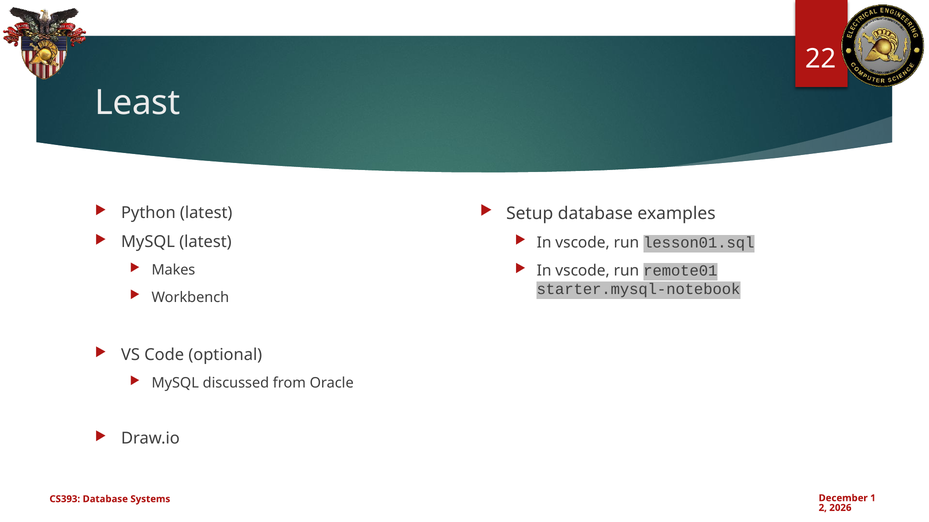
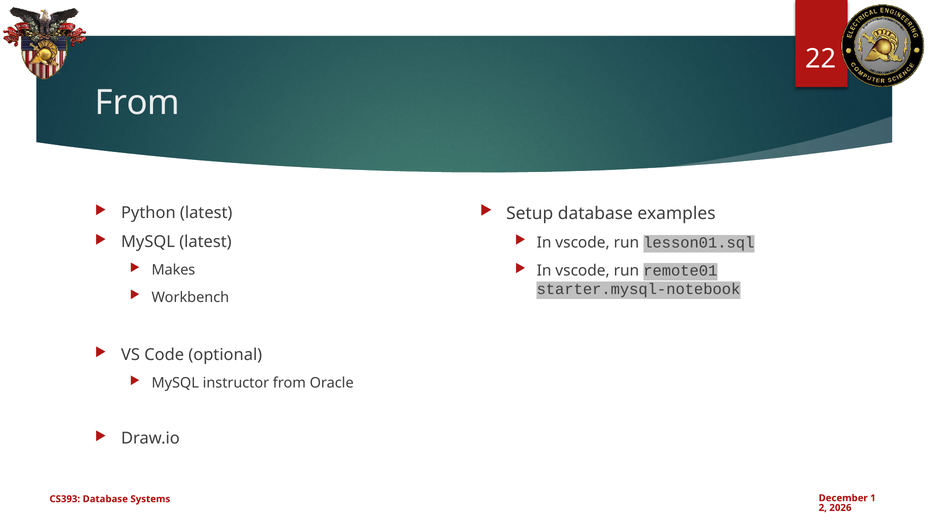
Least: Least -> From (137, 103)
discussed: discussed -> instructor (236, 384)
